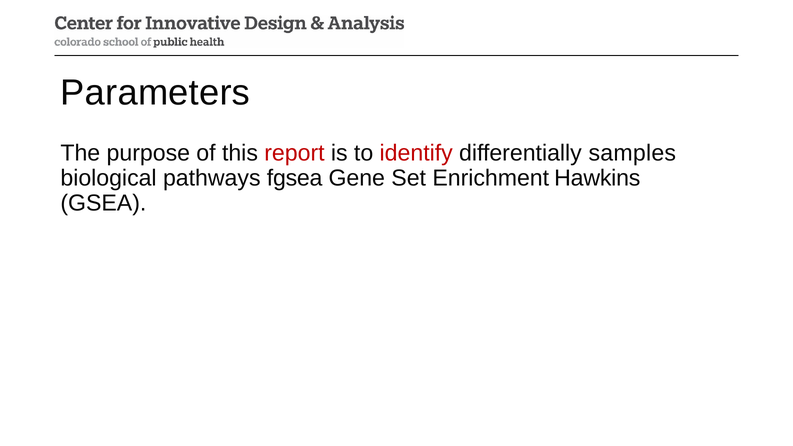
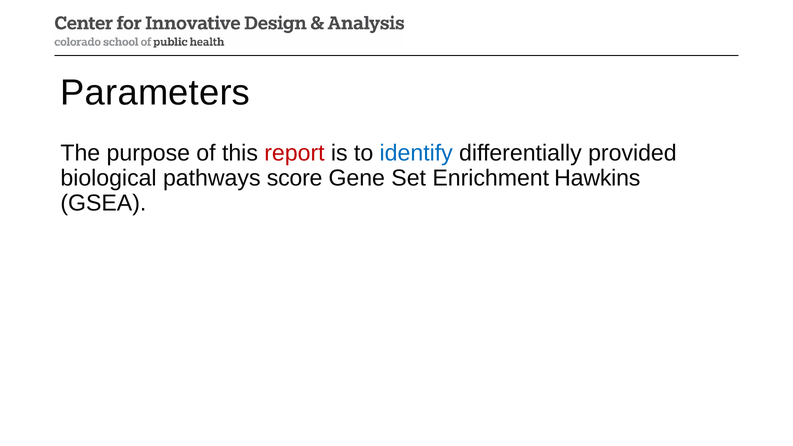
identify colour: red -> blue (416, 153)
samples: samples -> provided (632, 153)
fgsea: fgsea -> score (295, 178)
